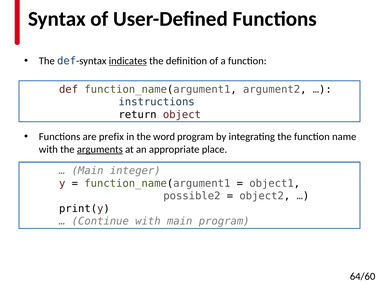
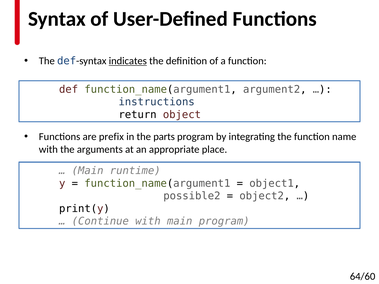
word: word -> parts (164, 137)
arguments underline: present -> none (100, 149)
integer: integer -> runtime (135, 171)
